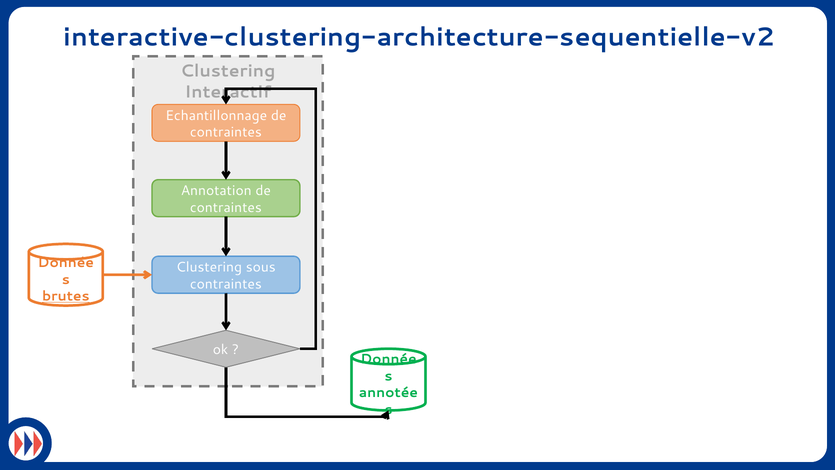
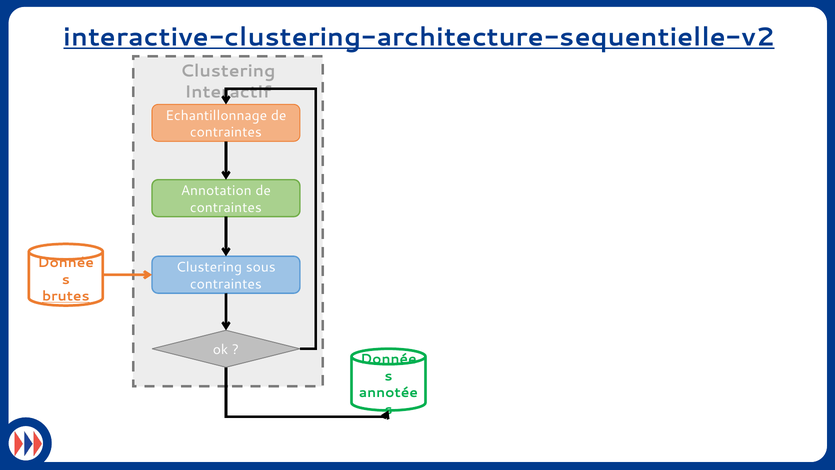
interactive-clustering-architecture-sequentielle-v2 underline: none -> present (419, 37)
